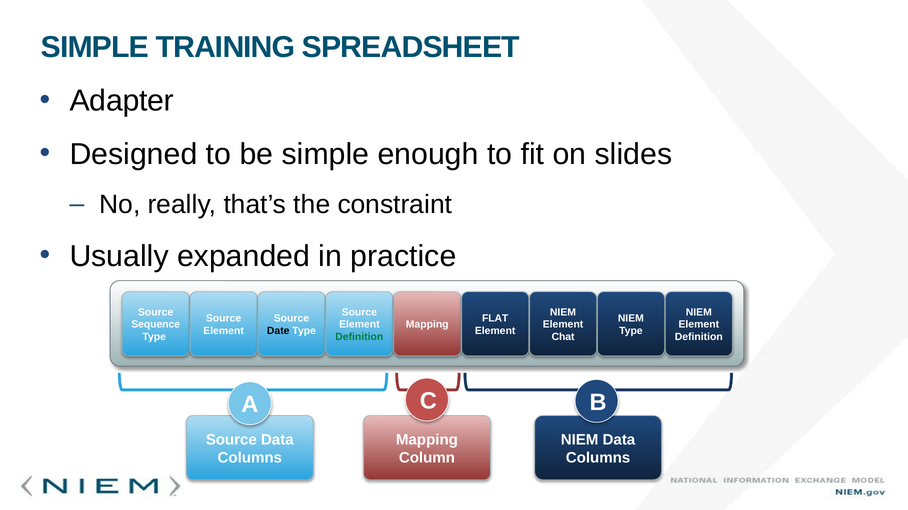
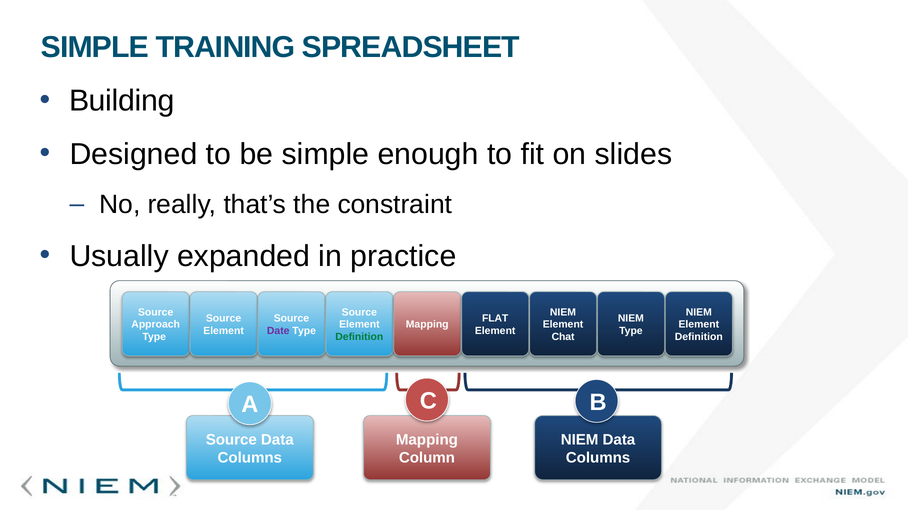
Adapter: Adapter -> Building (122, 101)
Sequence: Sequence -> Approach (156, 325)
Date colour: black -> purple (278, 331)
